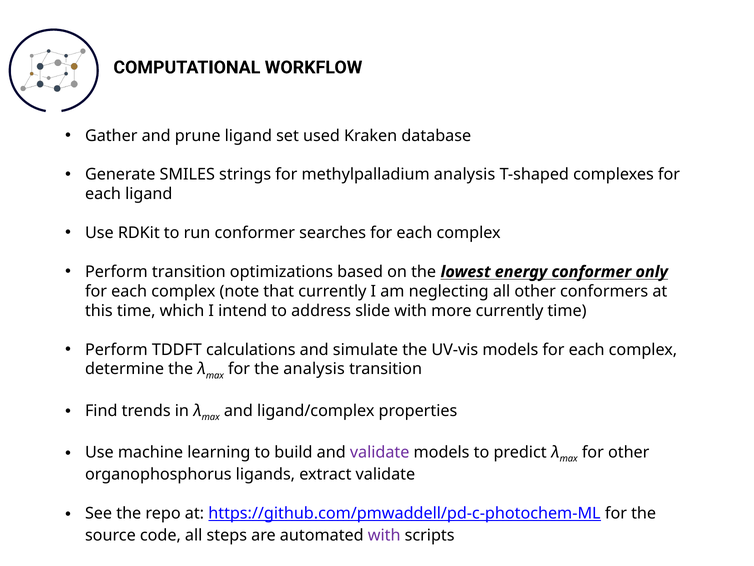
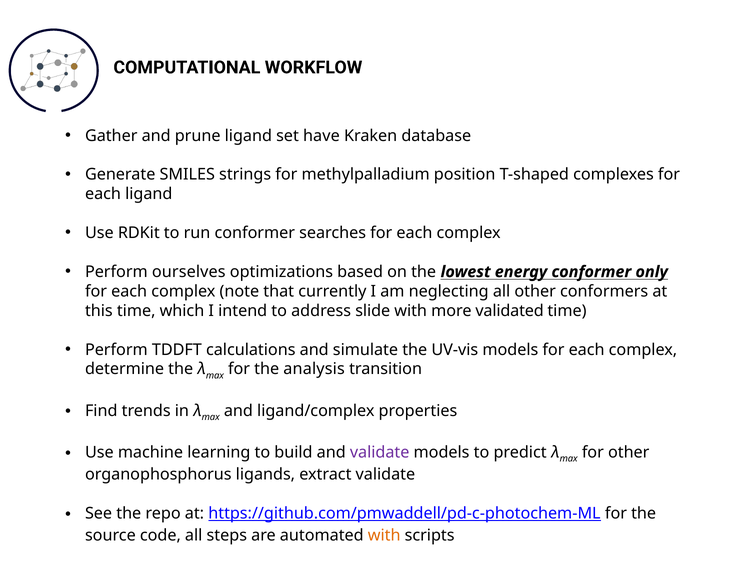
used: used -> have (321, 136)
methylpalladium analysis: analysis -> position (465, 174)
Perform transition: transition -> ourselves (189, 272)
more currently: currently -> validated (510, 310)
with colour: purple -> orange (384, 535)
